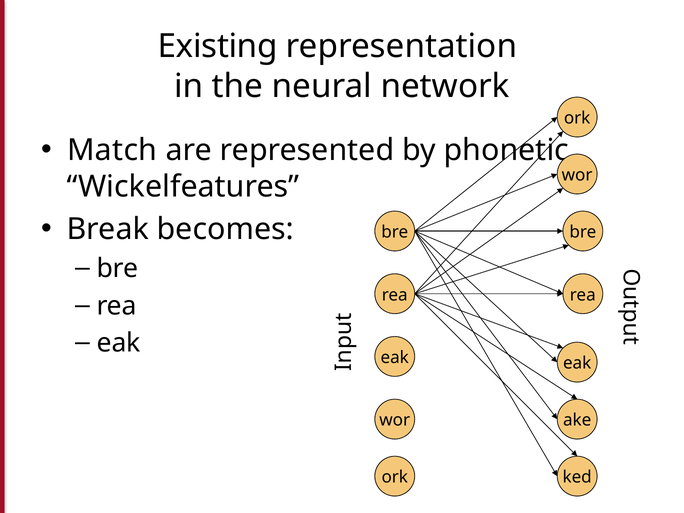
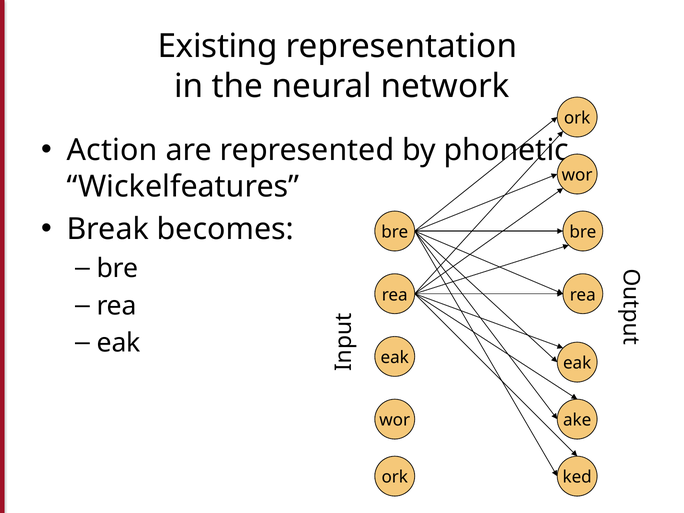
Match: Match -> Action (112, 150)
